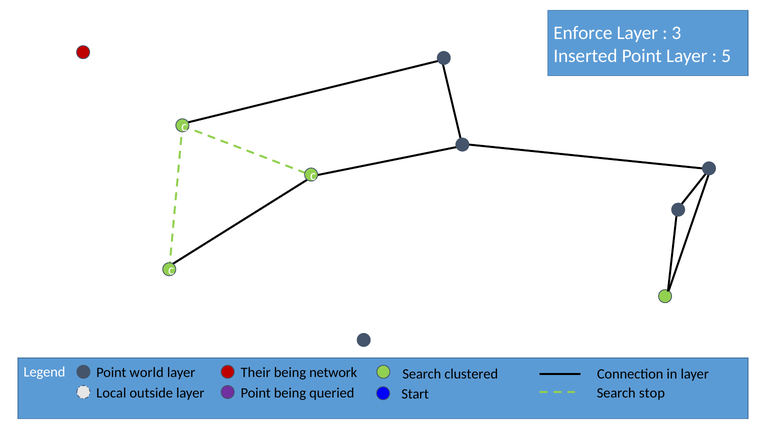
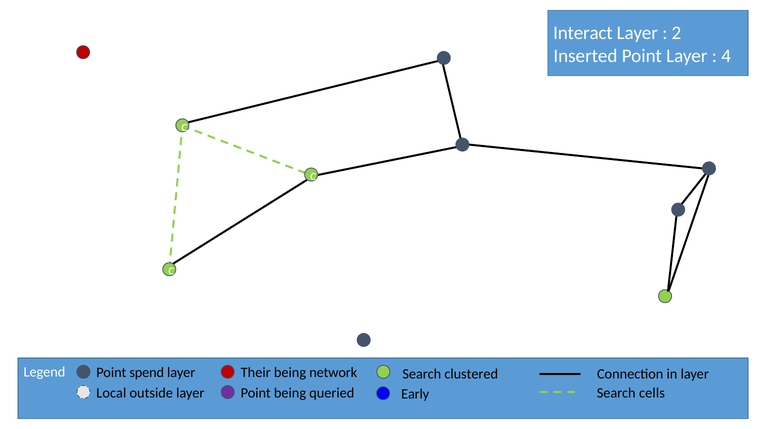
Enforce: Enforce -> Interact (583, 33)
3: 3 -> 2 (676, 33)
5: 5 -> 4 (726, 56)
world: world -> spend (147, 373)
stop: stop -> cells (652, 393)
Start: Start -> Early (415, 394)
